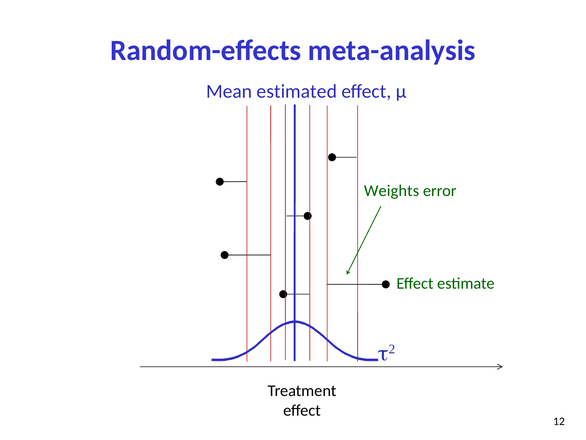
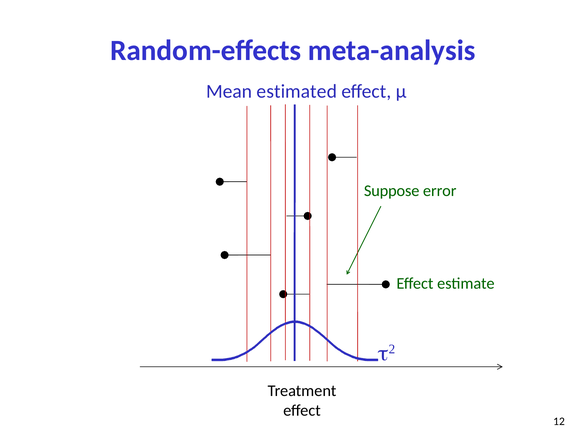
Weights: Weights -> Suppose (392, 190)
